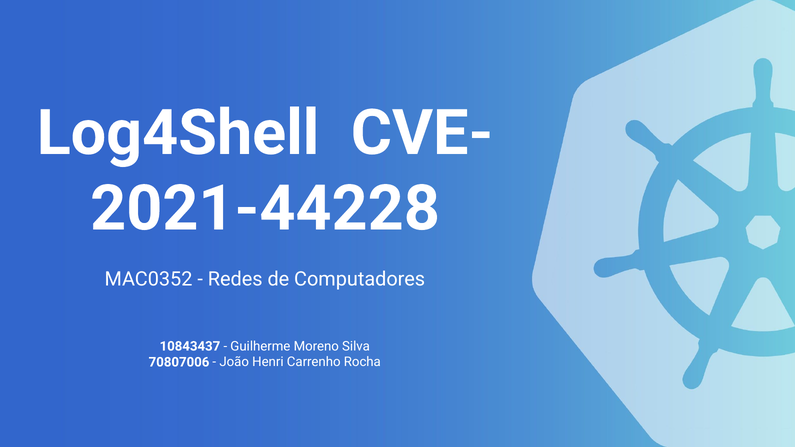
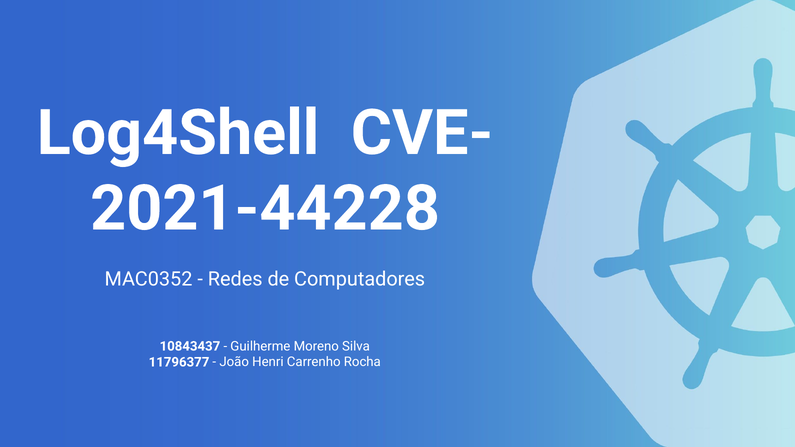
70807006: 70807006 -> 11796377 (179, 362)
